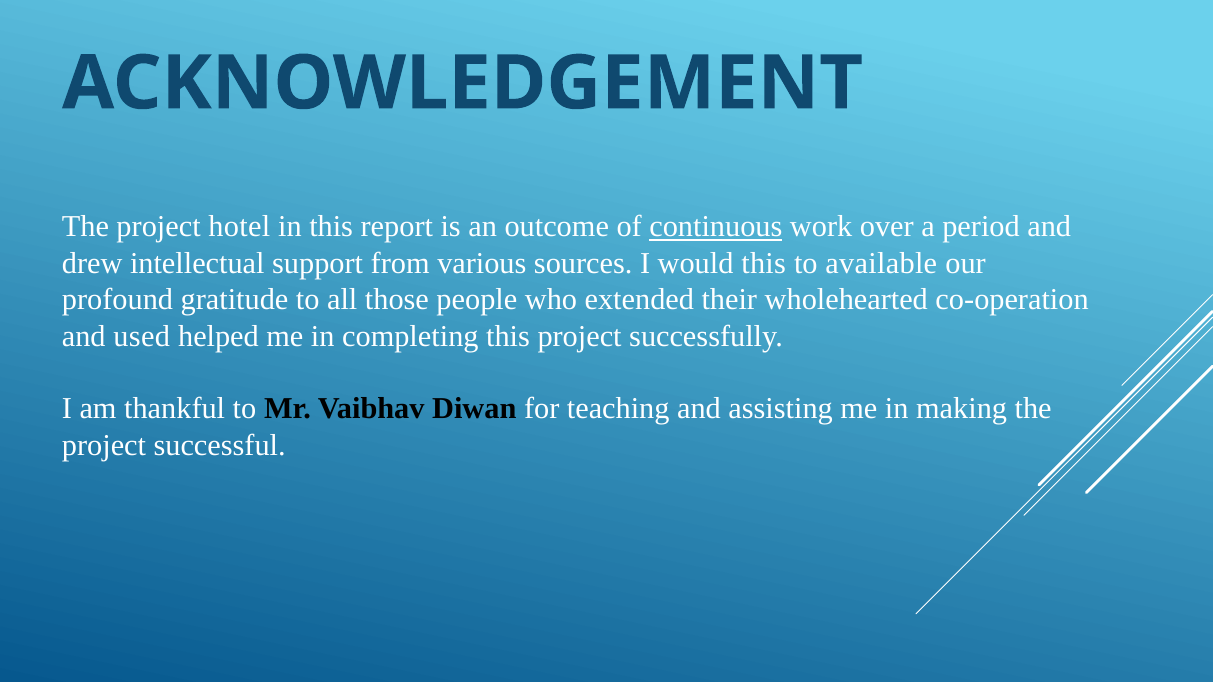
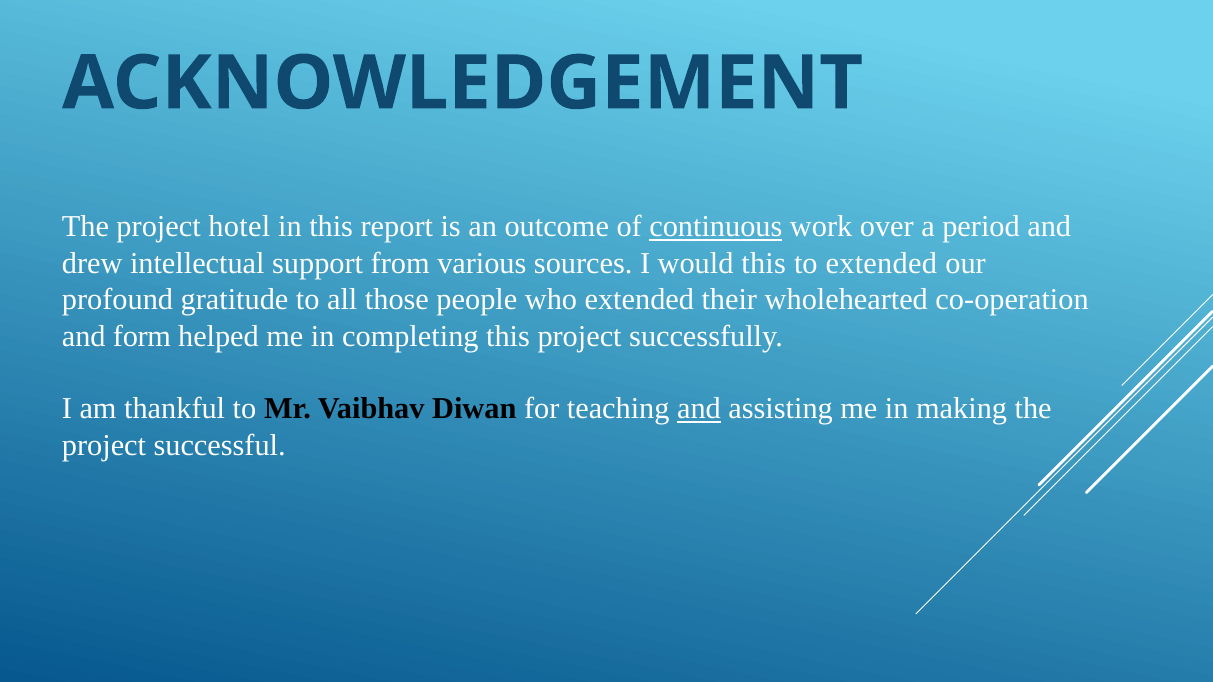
to available: available -> extended (881, 263)
used: used -> form (142, 336)
and underline: none -> present (699, 409)
